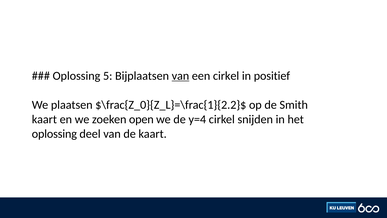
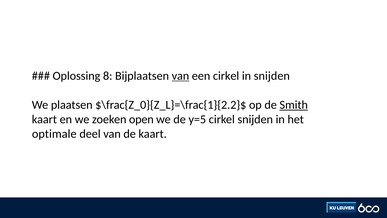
5: 5 -> 8 (108, 76)
in positief: positief -> snijden (272, 76)
Smith underline: none -> present (294, 105)
y=4: y=4 -> y=5 (197, 119)
oplossing: oplossing -> optimale (54, 134)
